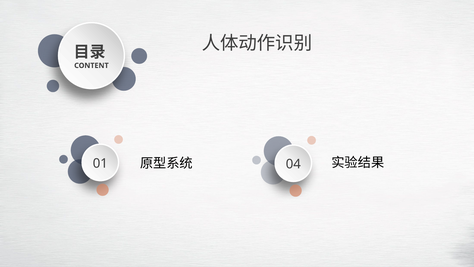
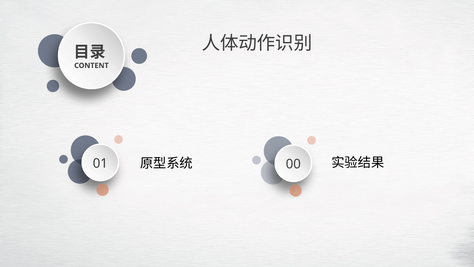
04: 04 -> 00 (293, 164)
